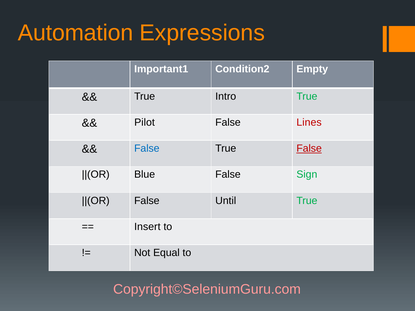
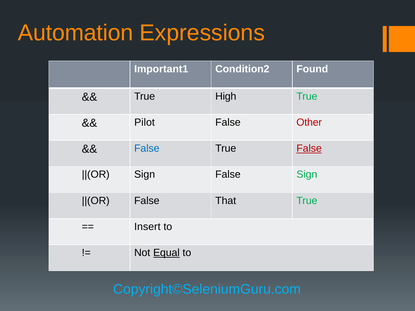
Empty: Empty -> Found (312, 69)
Intro: Intro -> High (226, 96)
Lines: Lines -> Other (309, 122)
Blue: Blue -> Sign (145, 175)
Until: Until -> That (226, 201)
Equal underline: none -> present (166, 253)
Copyright©SeleniumGuru.com colour: pink -> light blue (207, 289)
